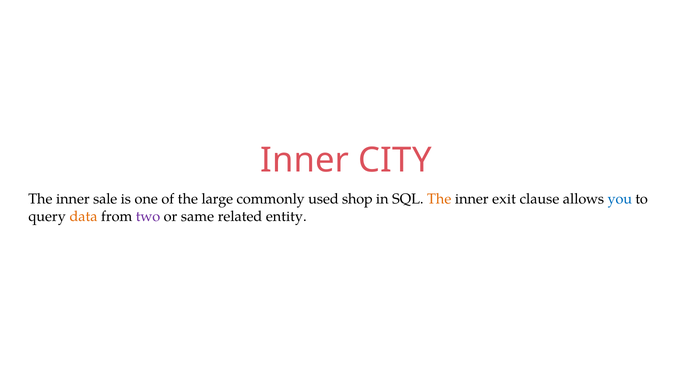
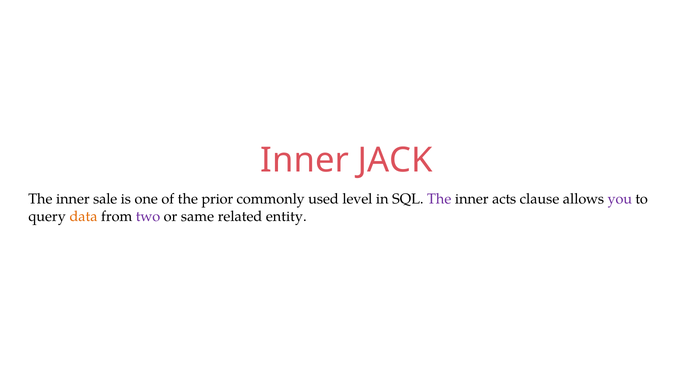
CITY: CITY -> JACK (395, 160)
large: large -> prior (217, 199)
shop: shop -> level (357, 199)
The colour: orange -> purple (439, 199)
exit: exit -> acts (504, 199)
you colour: blue -> purple (620, 199)
